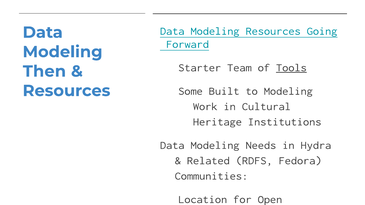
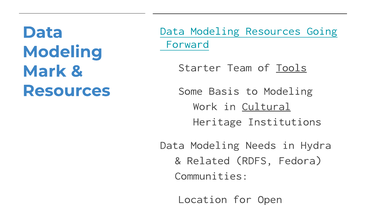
Then: Then -> Mark (44, 71)
Built: Built -> Basis (224, 91)
Cultural underline: none -> present (266, 107)
